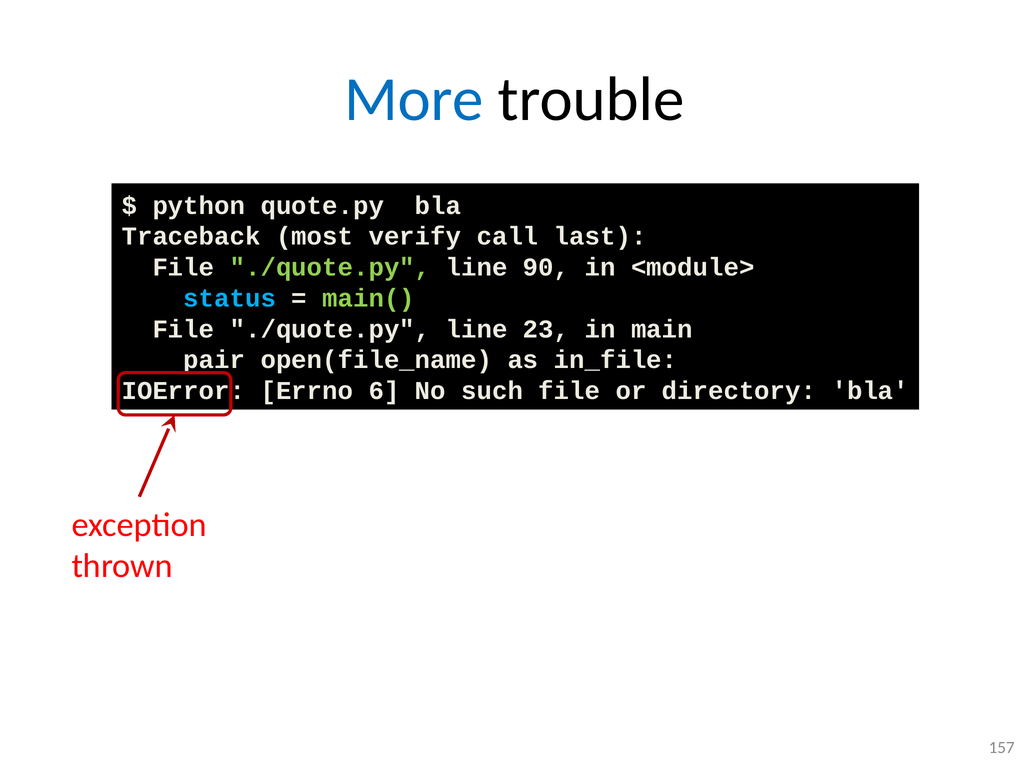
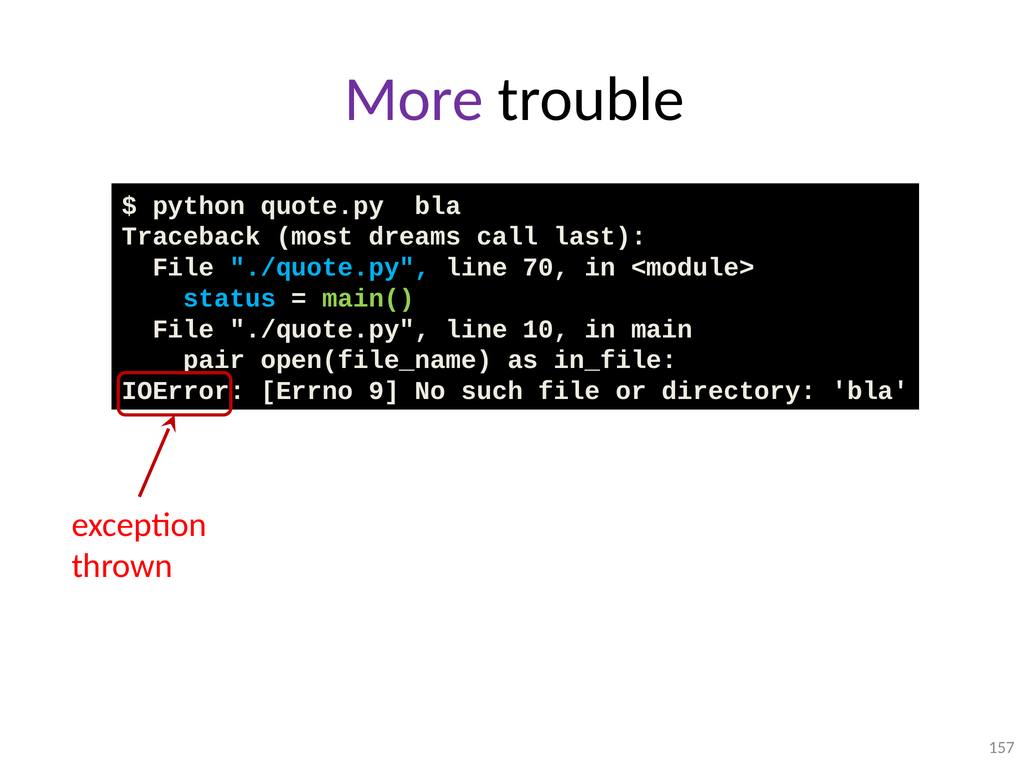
More colour: blue -> purple (414, 100)
verify: verify -> dreams (415, 236)
./quote.py colour: light green -> light blue (330, 267)
90: 90 -> 70 (546, 267)
23: 23 -> 10 (546, 329)
6: 6 -> 9 (384, 391)
